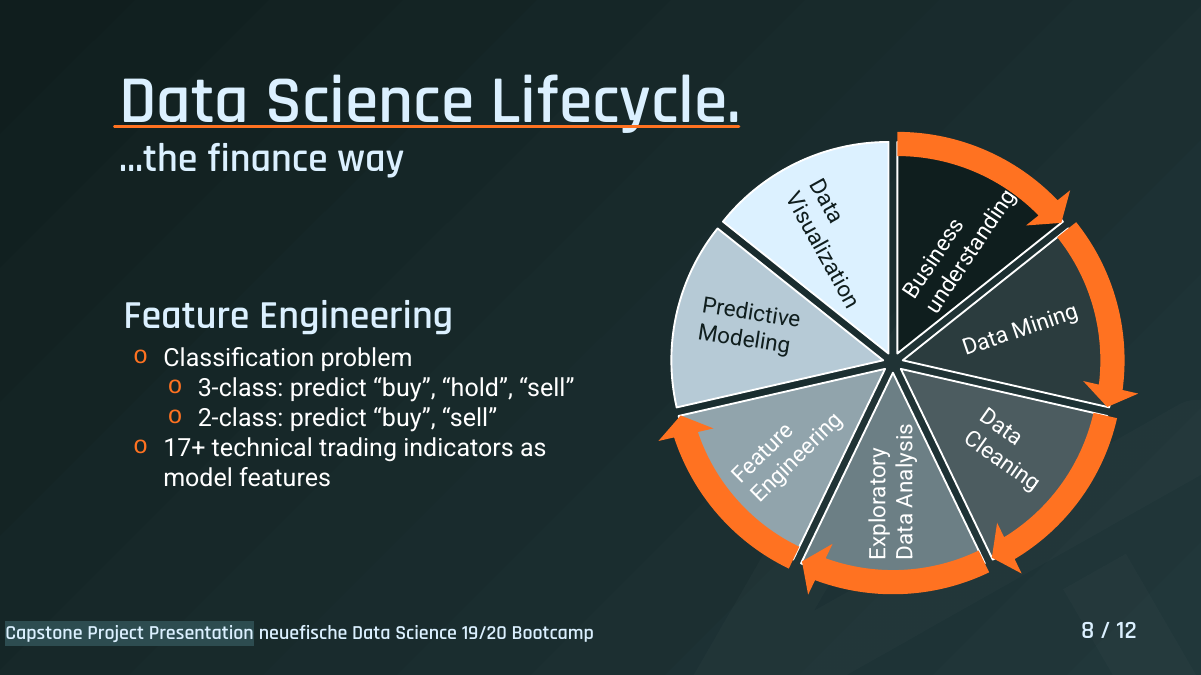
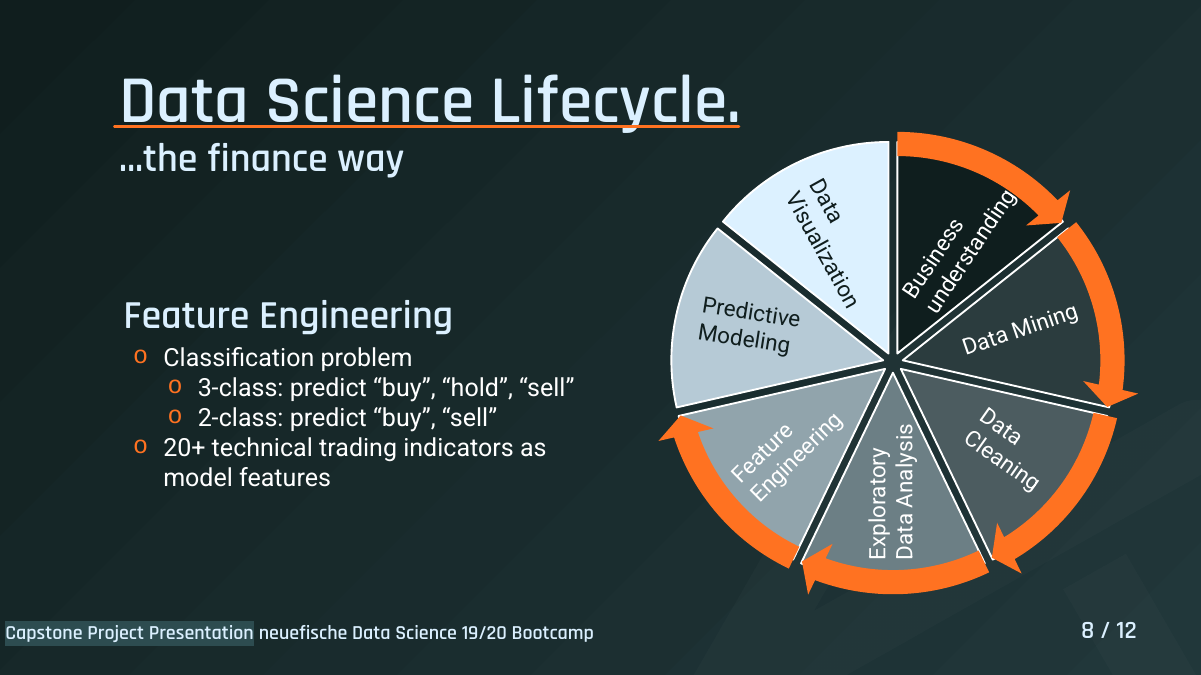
17+: 17+ -> 20+ (184, 449)
